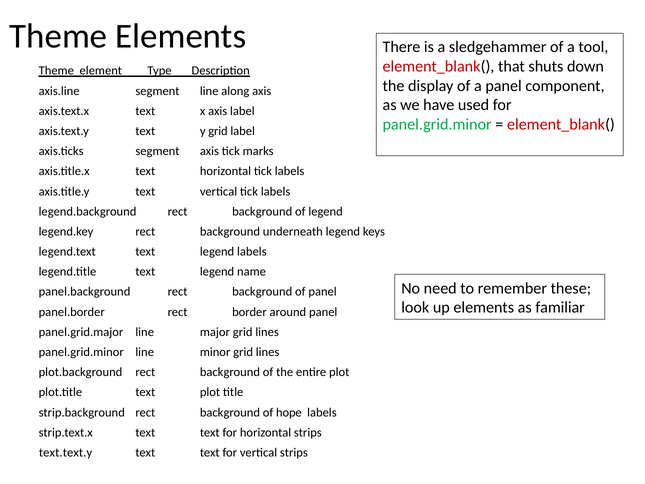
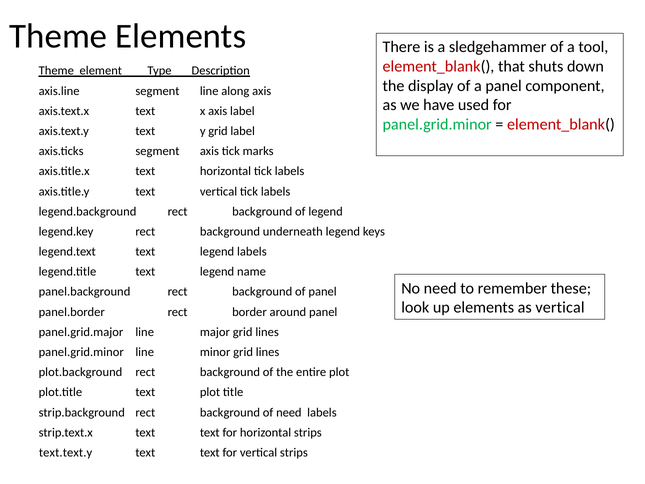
as familiar: familiar -> vertical (560, 307)
of hope: hope -> need (289, 412)
